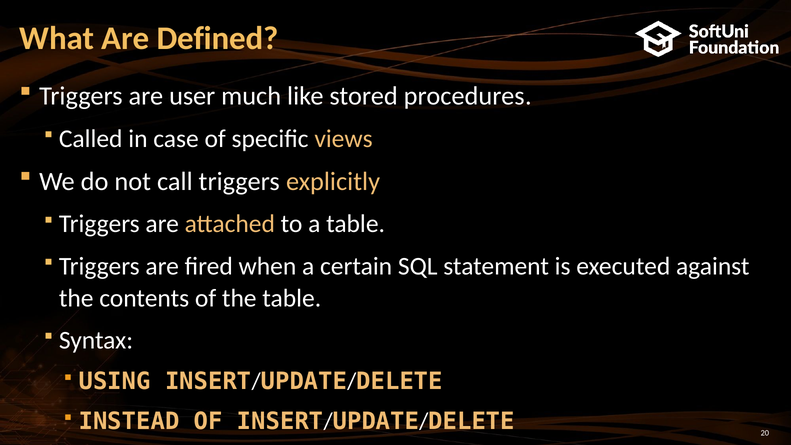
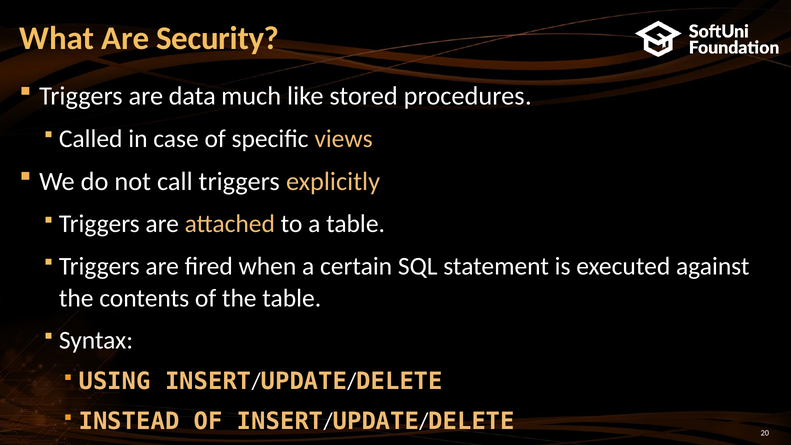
Defined: Defined -> Security (218, 38)
user: user -> data (192, 96)
